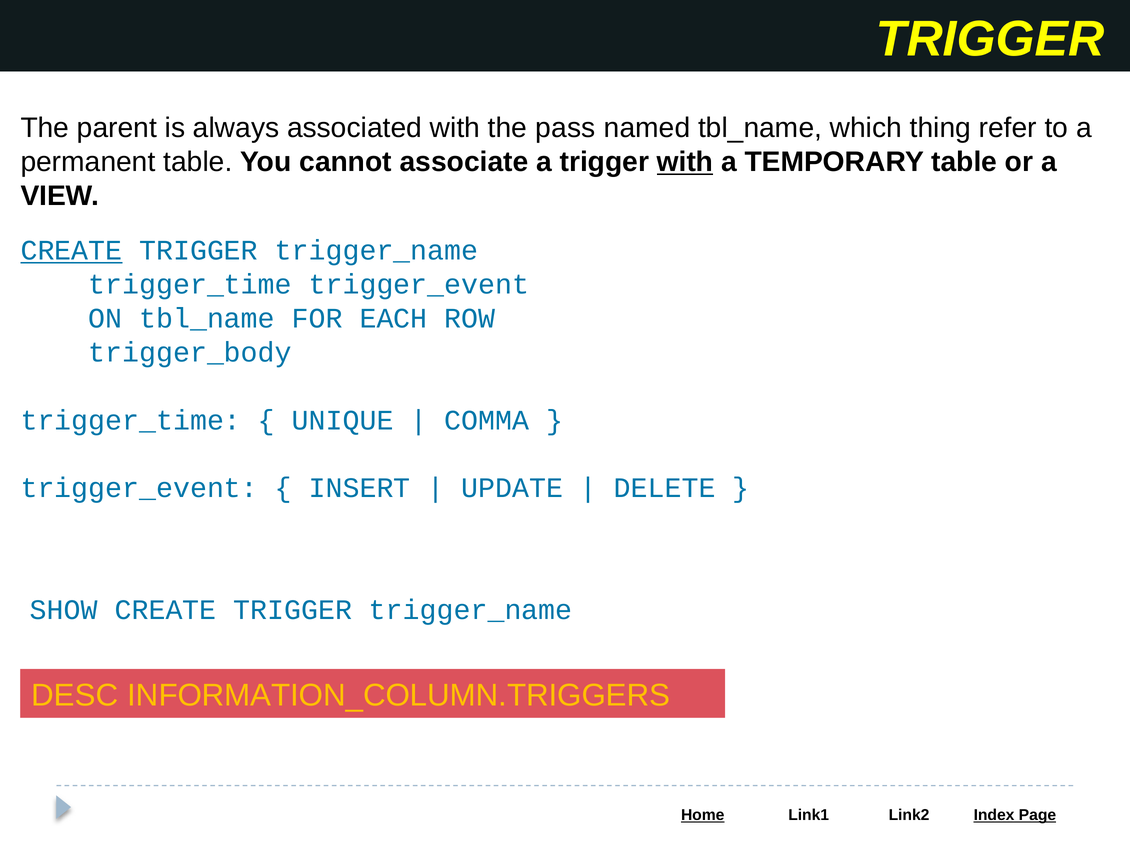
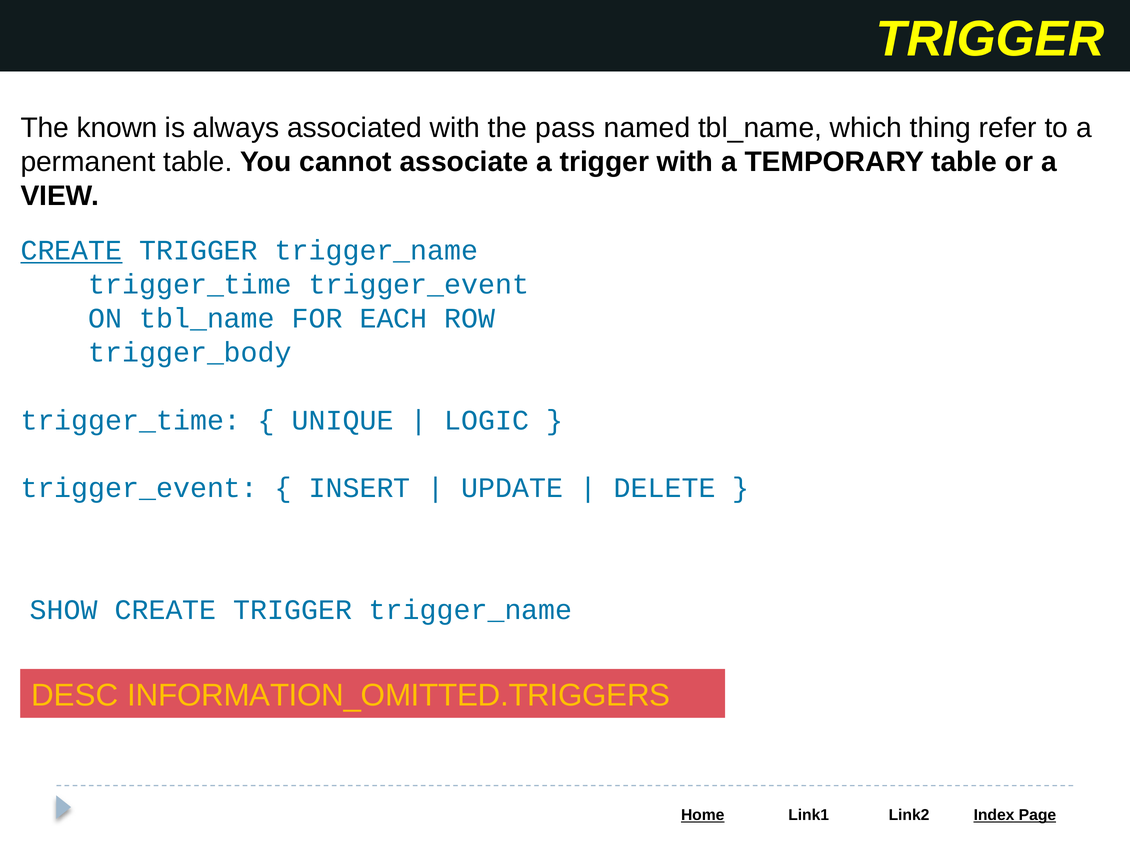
parent: parent -> known (117, 128)
with underline: present -> none (685, 162)
COMMA: COMMA -> LOGIC (487, 420)
INFORMATION_COLUMN.TRIGGERS: INFORMATION_COLUMN.TRIGGERS -> INFORMATION_OMITTED.TRIGGERS (399, 695)
